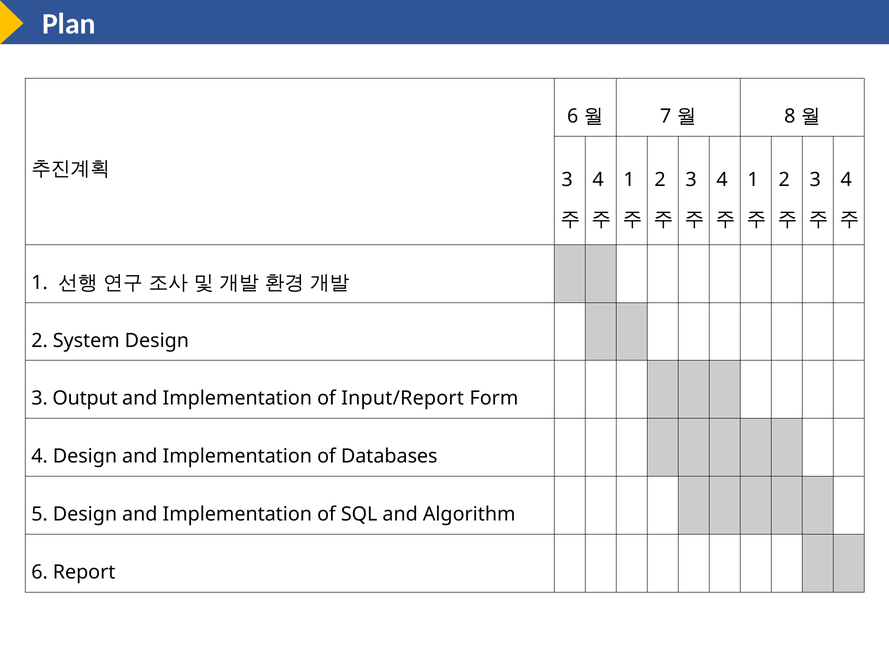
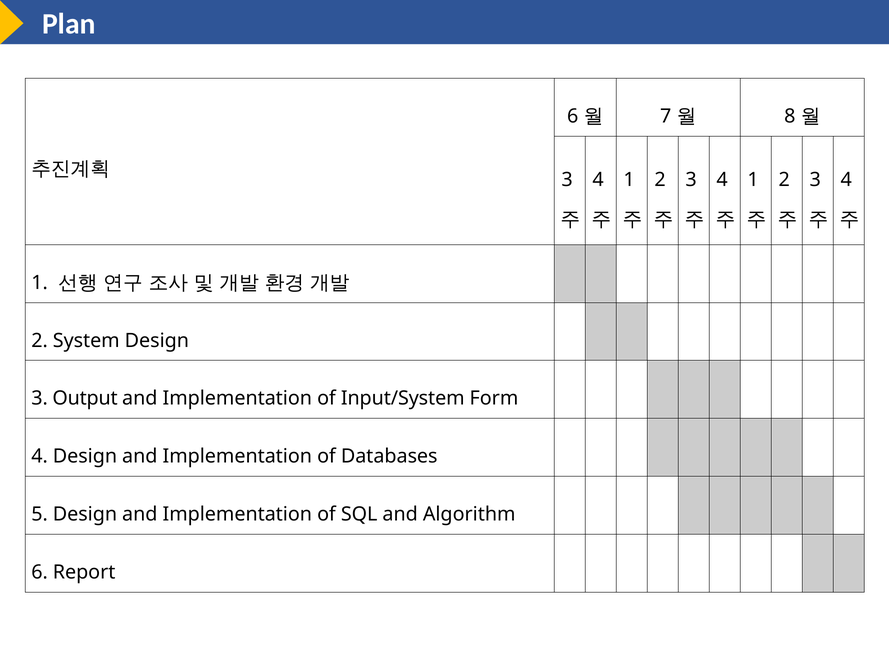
Input/Report: Input/Report -> Input/System (403, 399)
